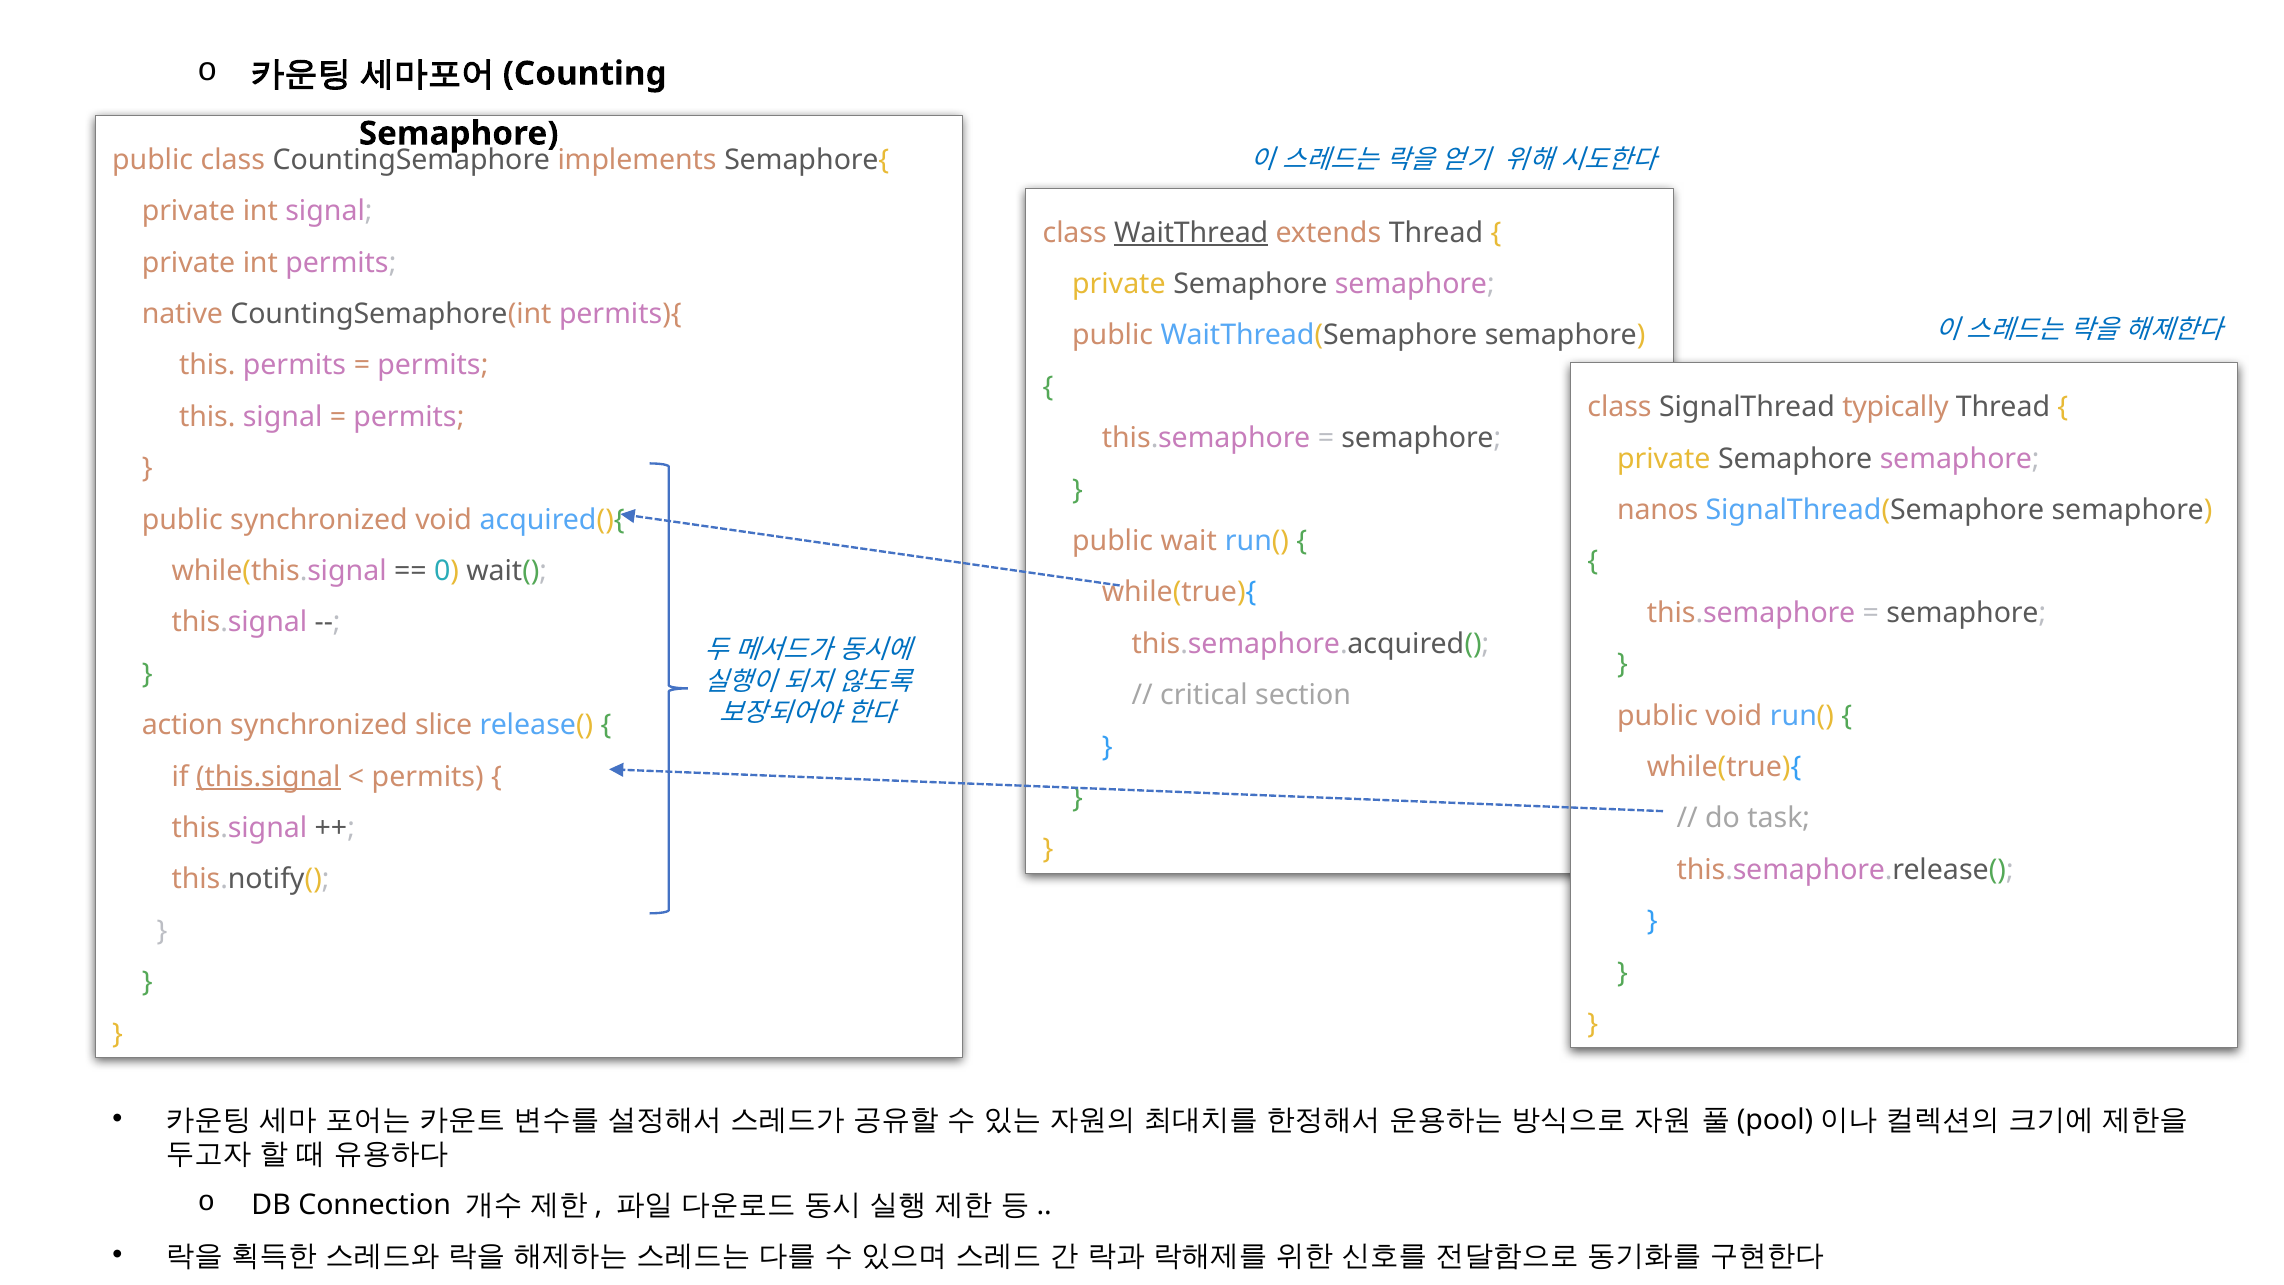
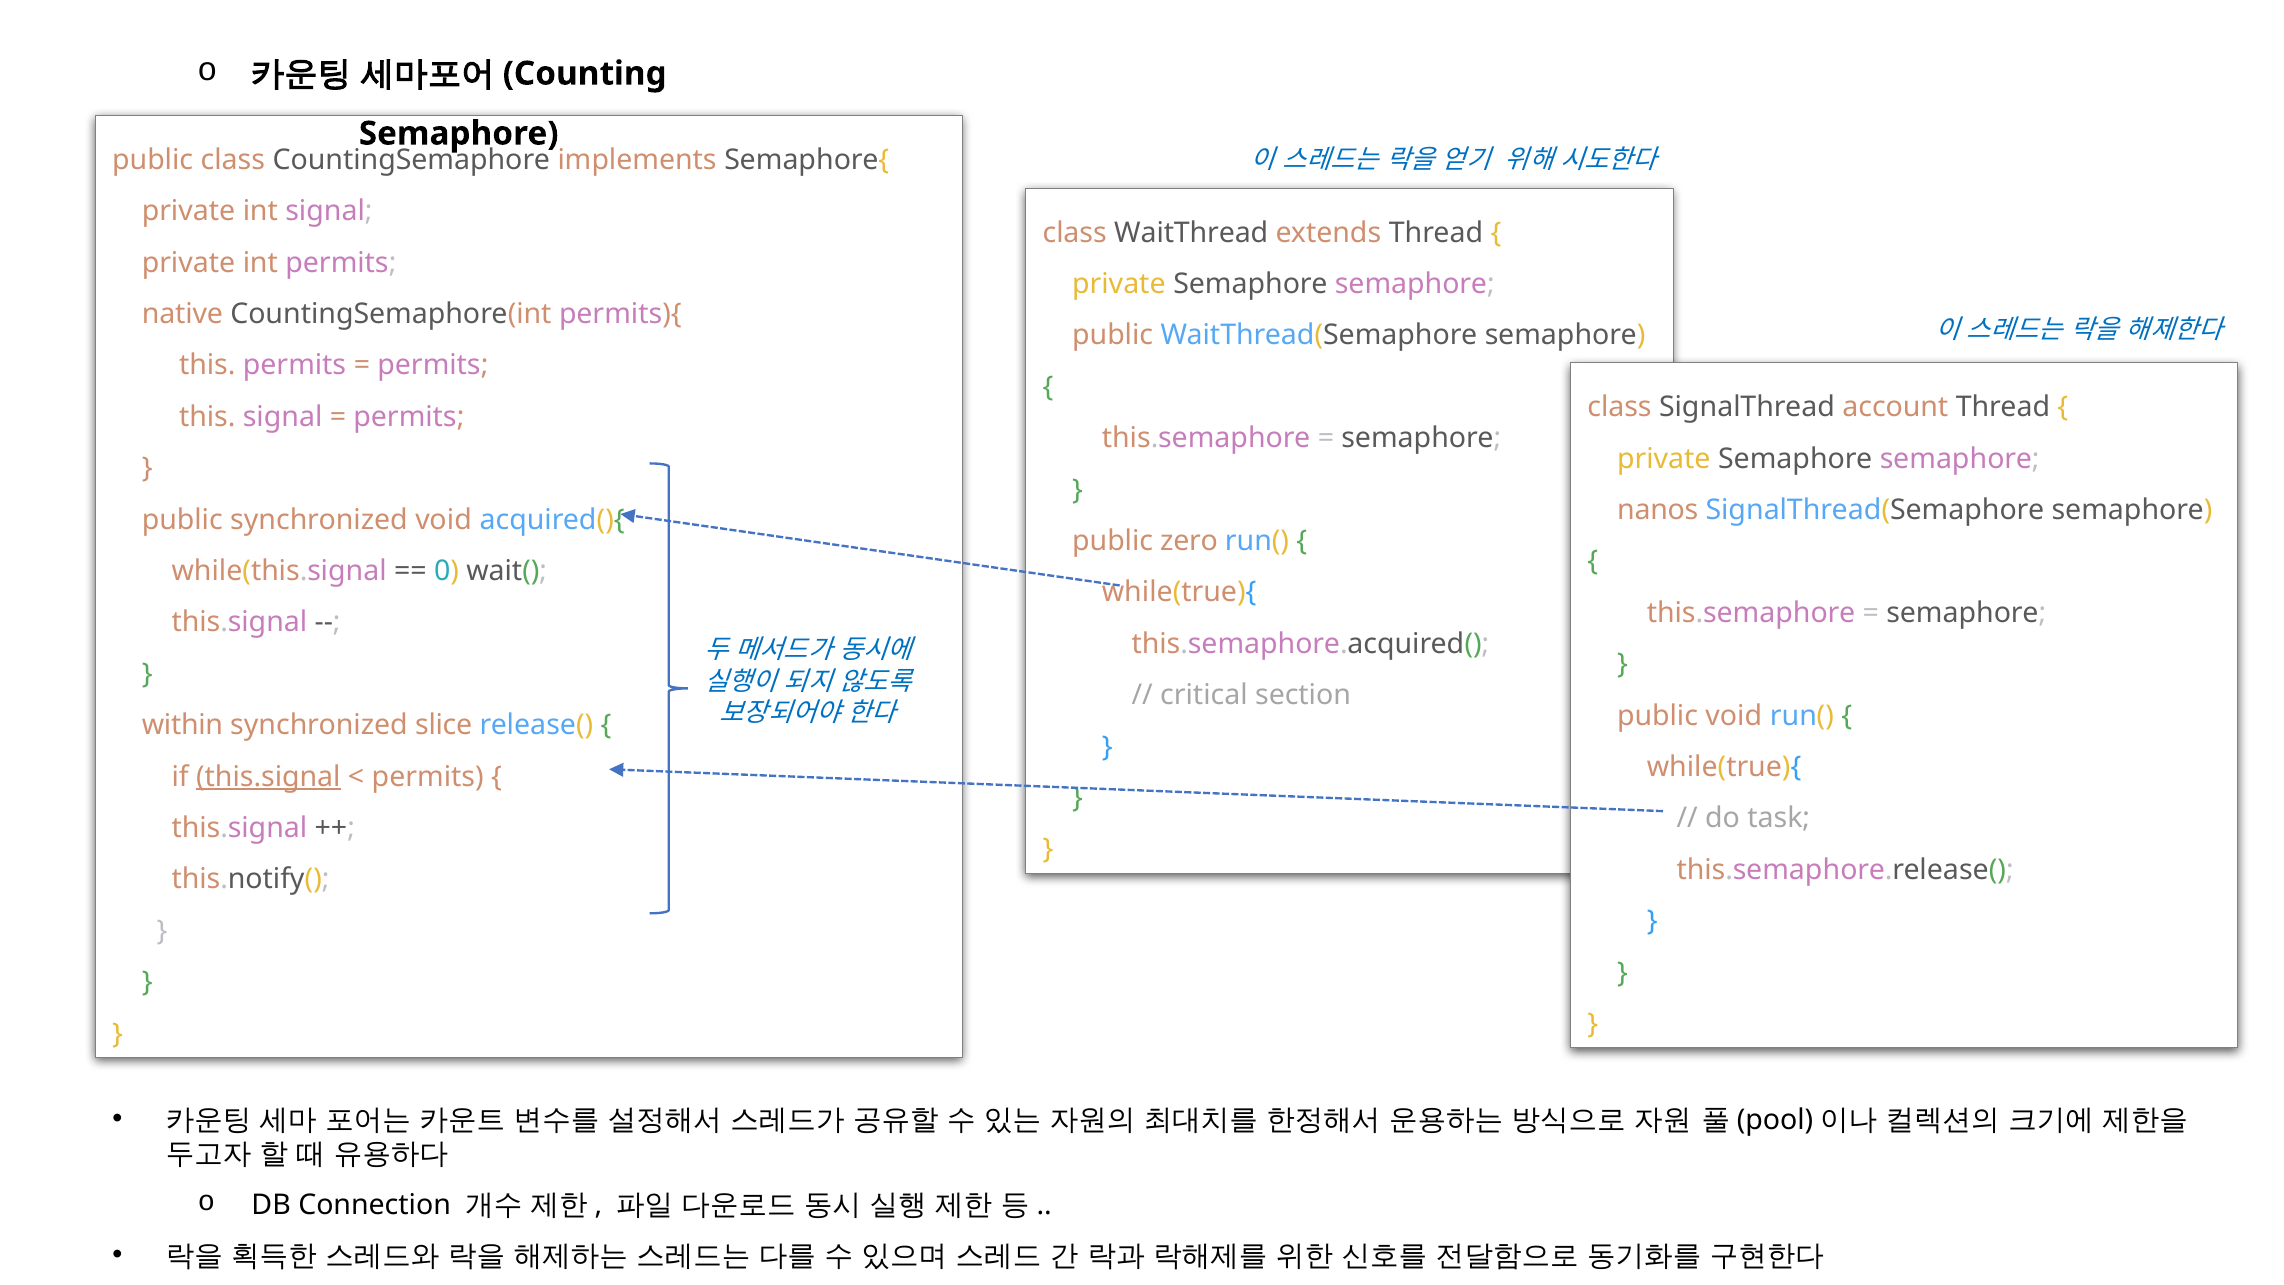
WaitThread underline: present -> none (1191, 233)
typically: typically -> account (1895, 407)
wait: wait -> zero (1189, 541)
action: action -> within (182, 725)
